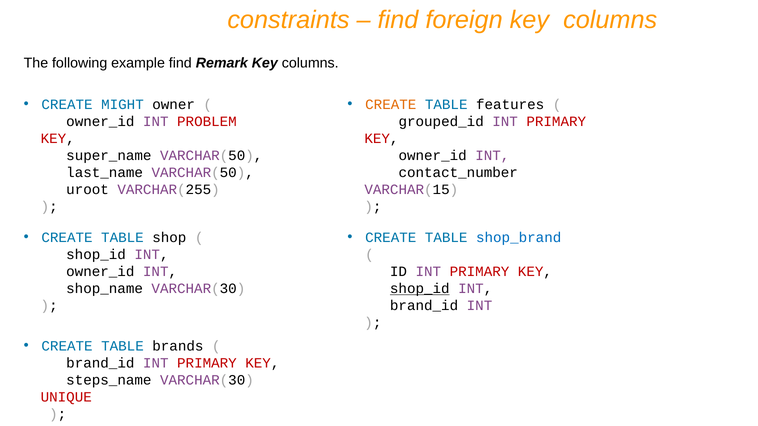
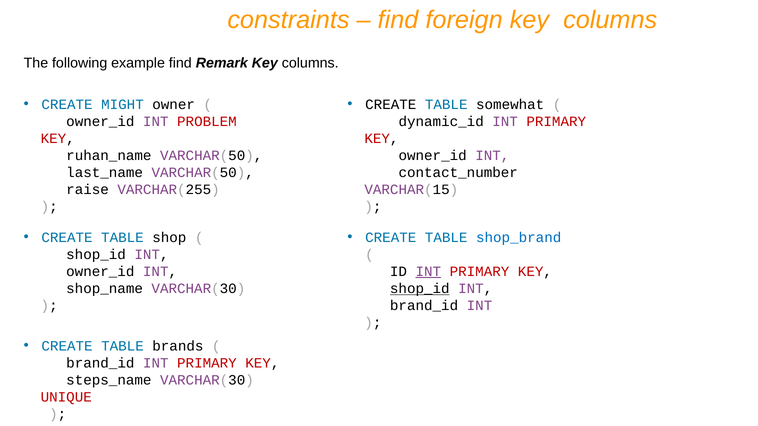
CREATE colour: orange -> black (391, 104)
features: features -> somewhat (510, 104)
grouped_id: grouped_id -> dynamic_id (441, 121)
super_name: super_name -> ruhan_name (109, 156)
uroot: uroot -> raise (88, 190)
INT underline: none -> present (428, 272)
